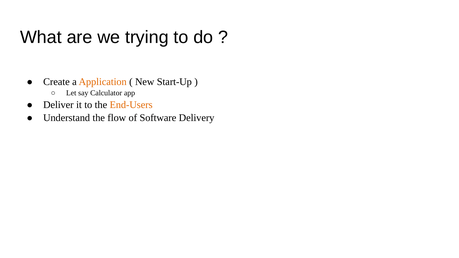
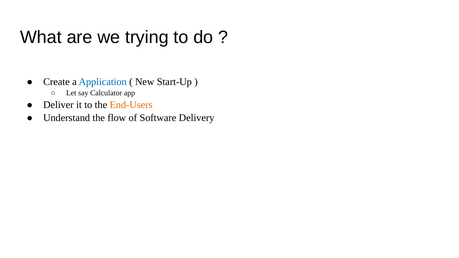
Application colour: orange -> blue (103, 82)
